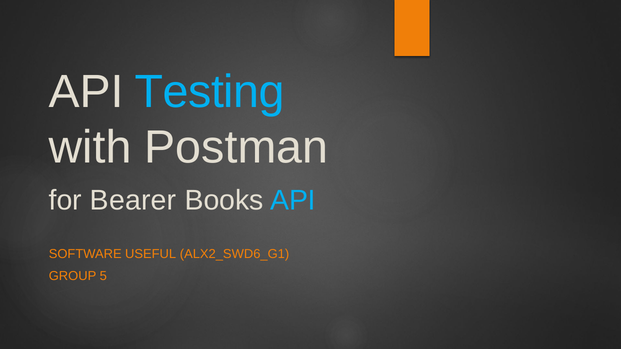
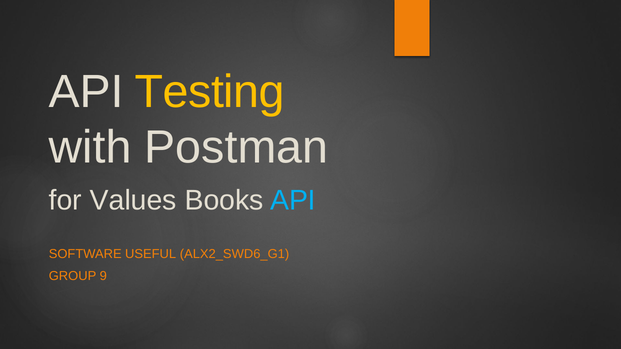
Testing colour: light blue -> yellow (210, 92)
Bearer: Bearer -> Values (133, 201)
5: 5 -> 9 (103, 276)
